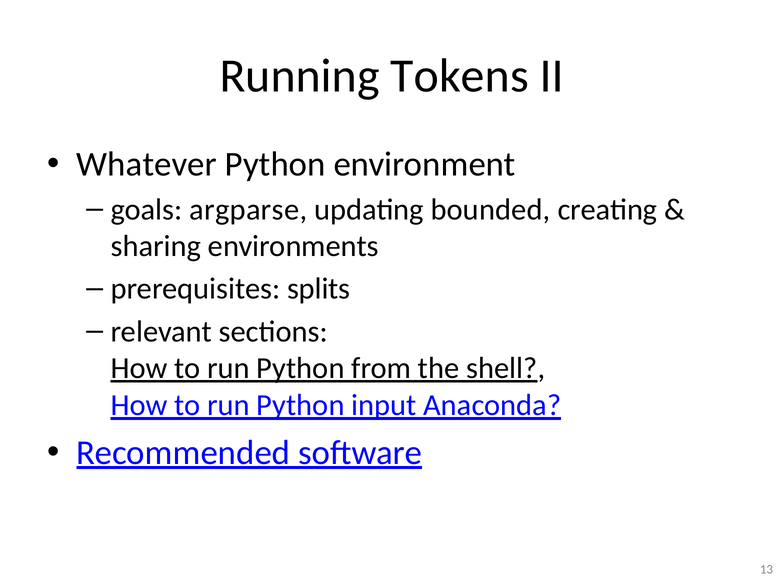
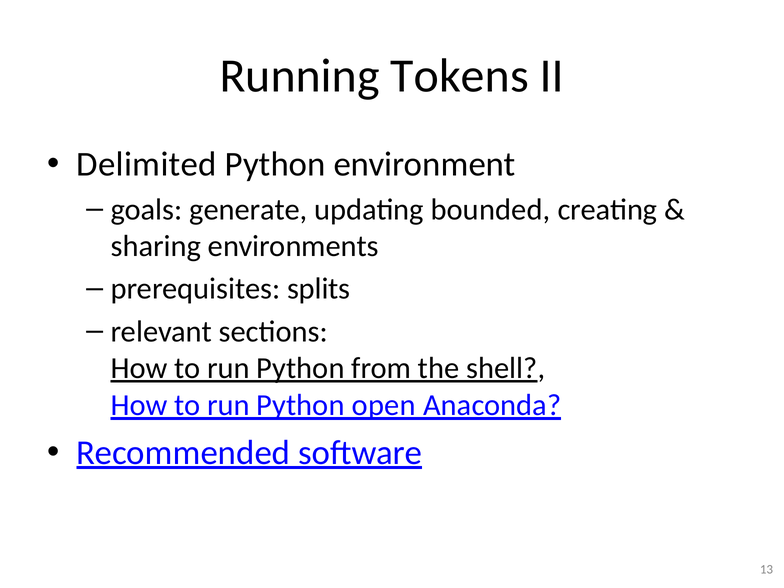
Whatever: Whatever -> Delimited (147, 164)
argparse: argparse -> generate (248, 209)
input: input -> open (384, 405)
